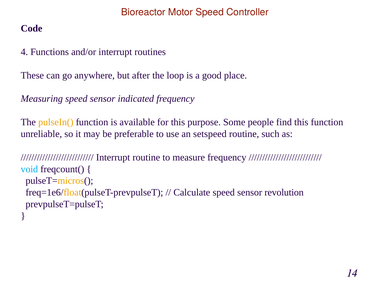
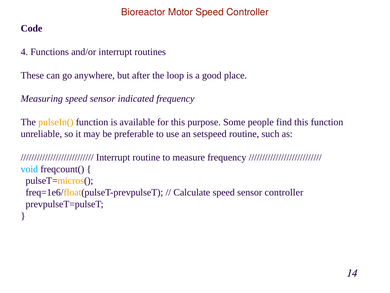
sensor revolution: revolution -> controller (284, 192)
